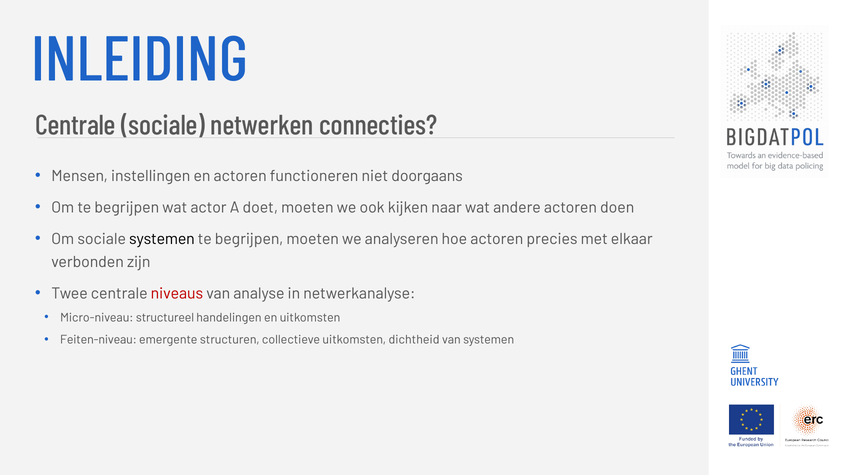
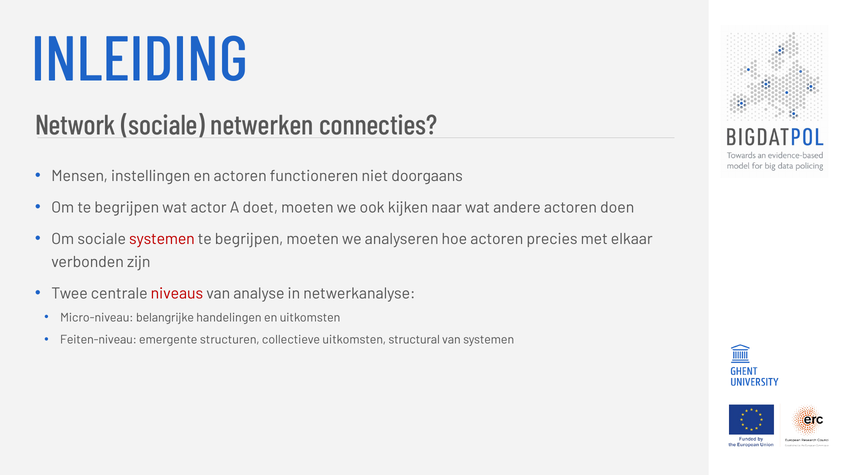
Centrale: Centrale -> Network (75, 125)
systemen colour: black -> red (162, 239)
structureel: structureel -> belangrijke (165, 317)
dichtheid: dichtheid -> structural (414, 339)
